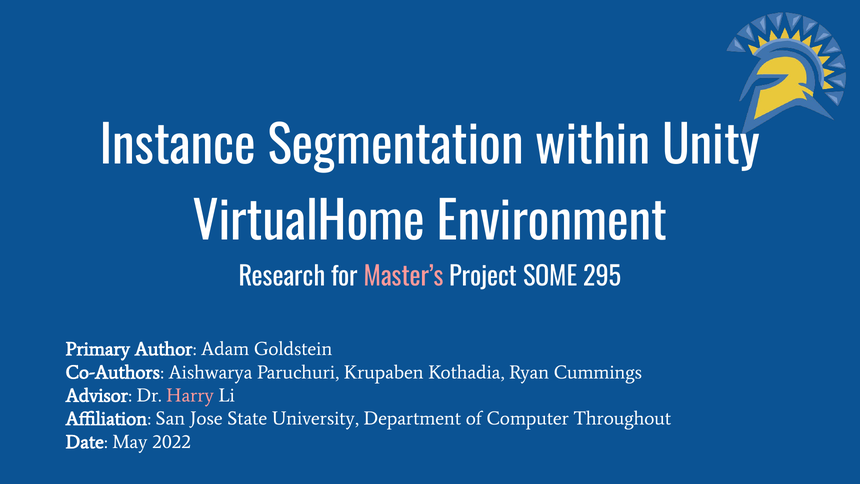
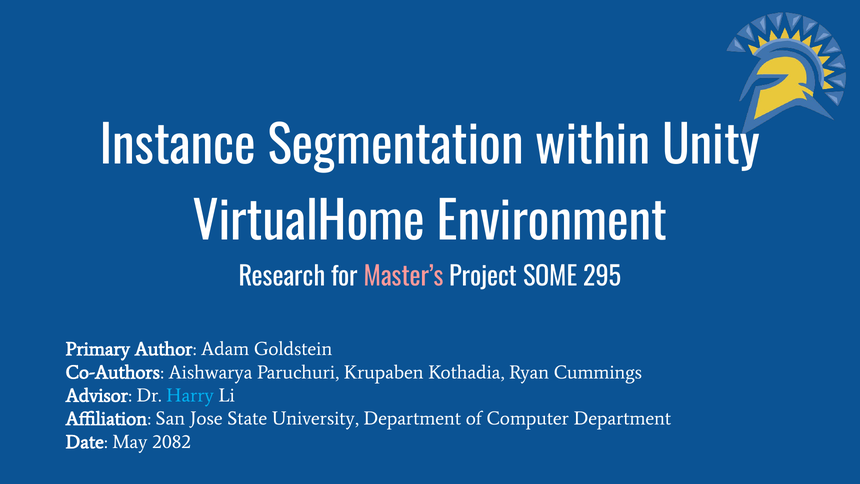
Harry colour: pink -> light blue (190, 395)
Computer Throughout: Throughout -> Department (622, 418)
2022: 2022 -> 2082 (172, 442)
